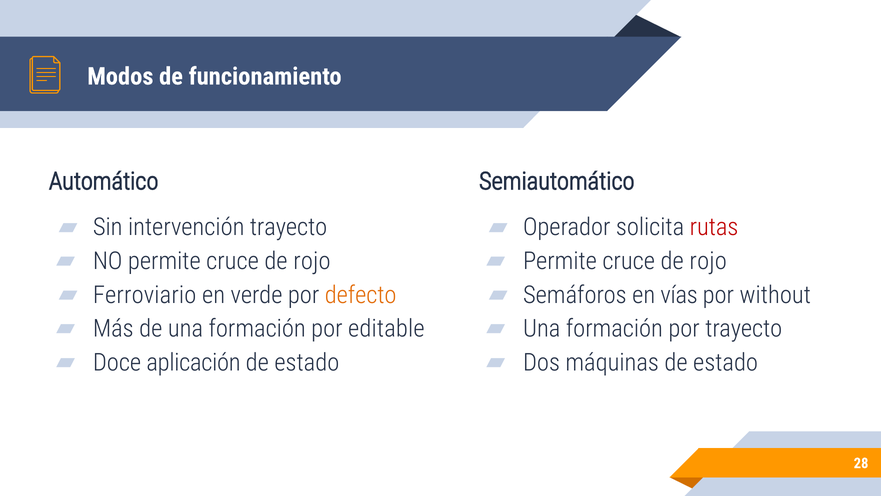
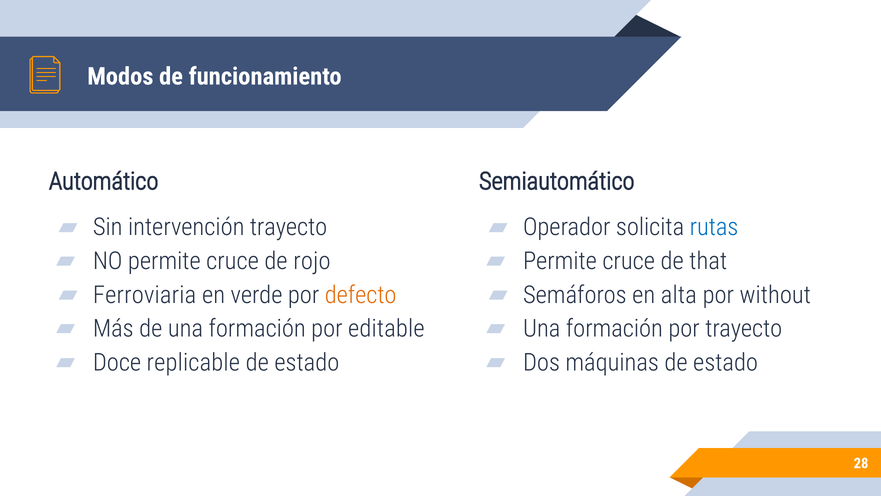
rutas colour: red -> blue (714, 227)
rojo: rojo -> that (708, 261)
Ferroviario: Ferroviario -> Ferroviaria (145, 295)
vías: vías -> alta (679, 295)
aplicación: aplicación -> replicable (193, 362)
